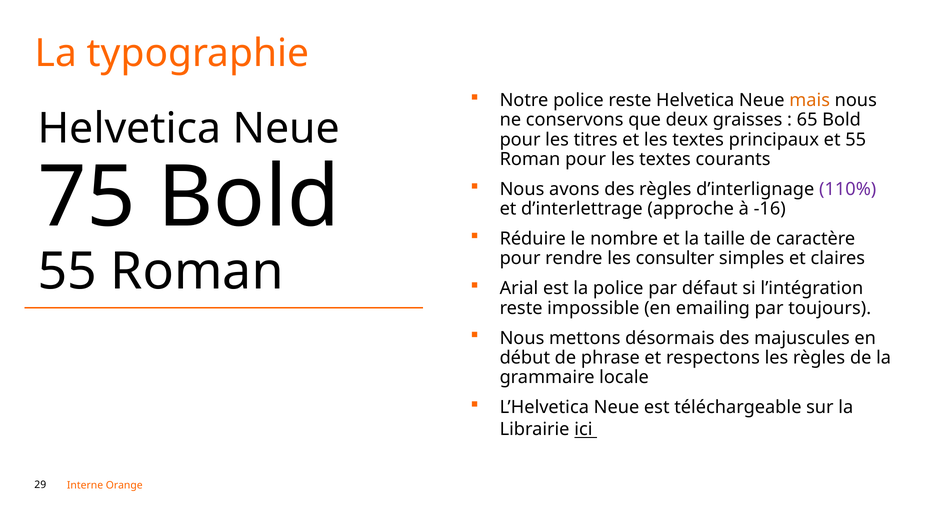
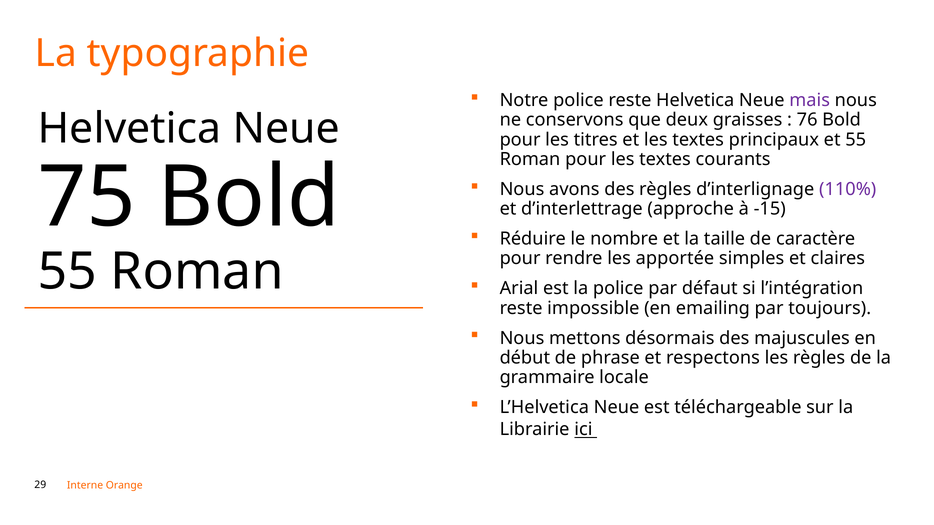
mais colour: orange -> purple (810, 100)
65: 65 -> 76 (807, 120)
-16: -16 -> -15 (770, 209)
consulter: consulter -> apportée (675, 259)
